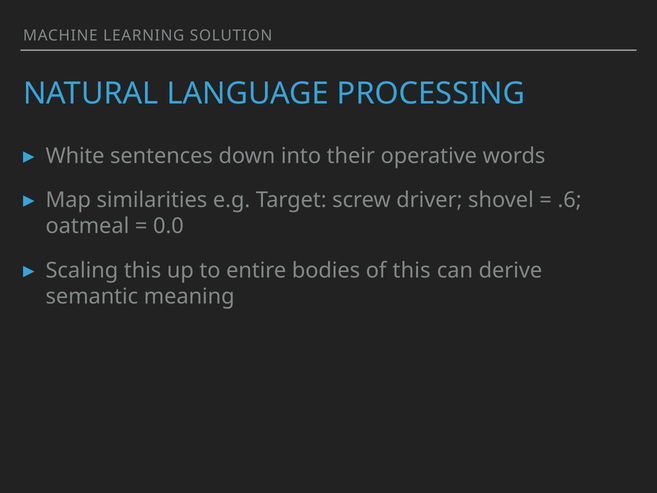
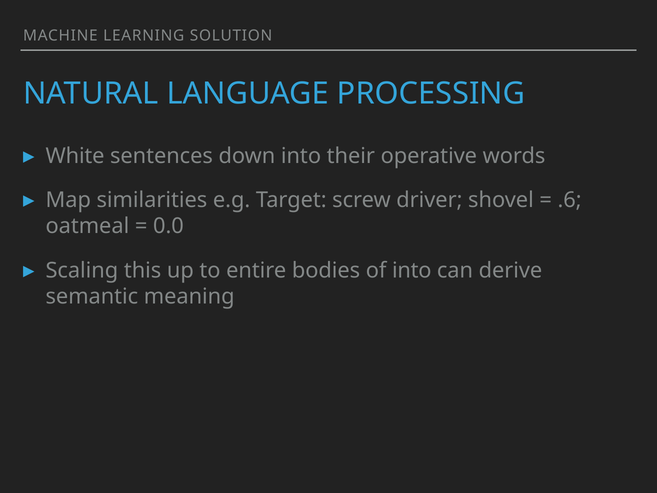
of this: this -> into (412, 270)
